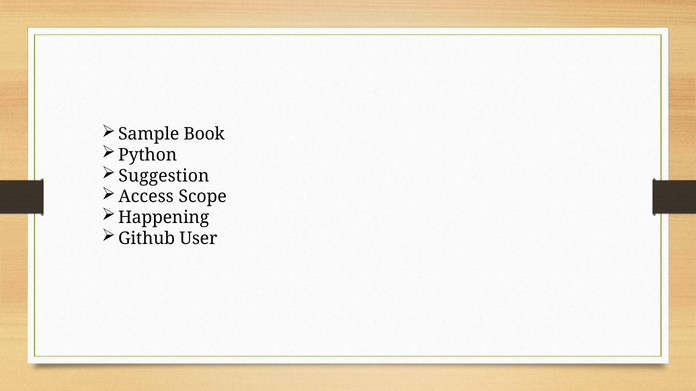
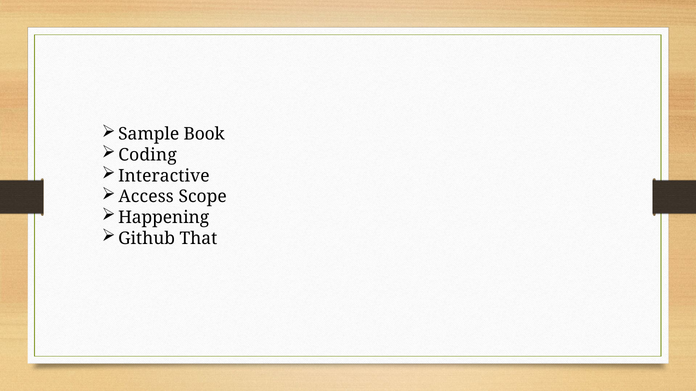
Python: Python -> Coding (148, 155)
Suggestion: Suggestion -> Interactive (164, 176)
User: User -> That (198, 239)
